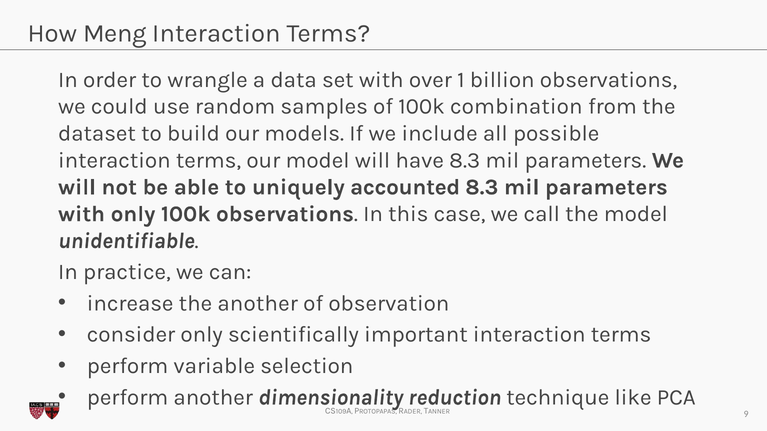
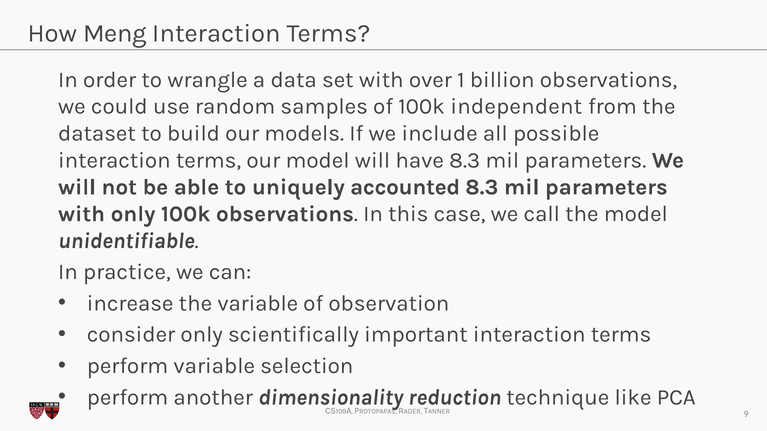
combination: combination -> independent (516, 107)
the another: another -> variable (258, 304)
